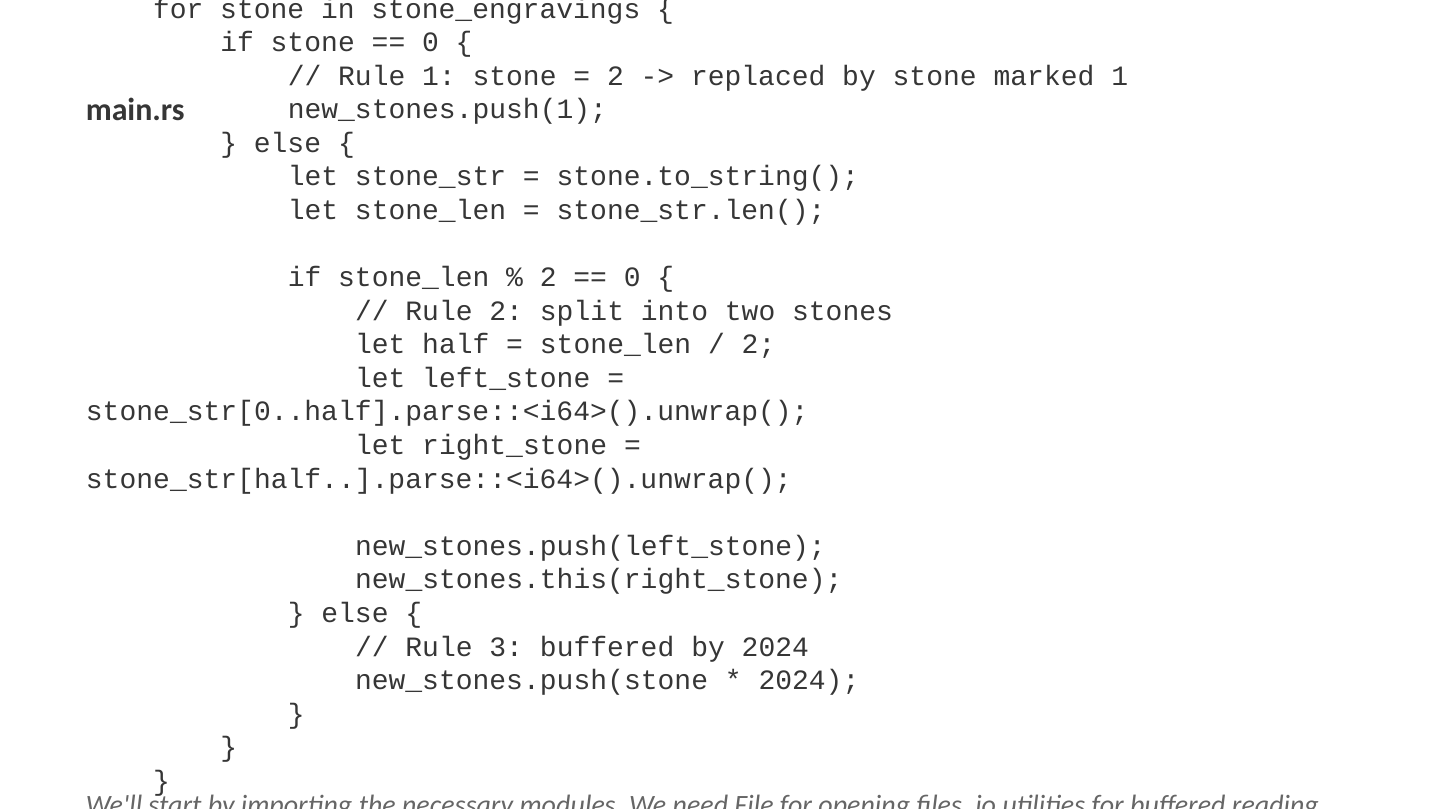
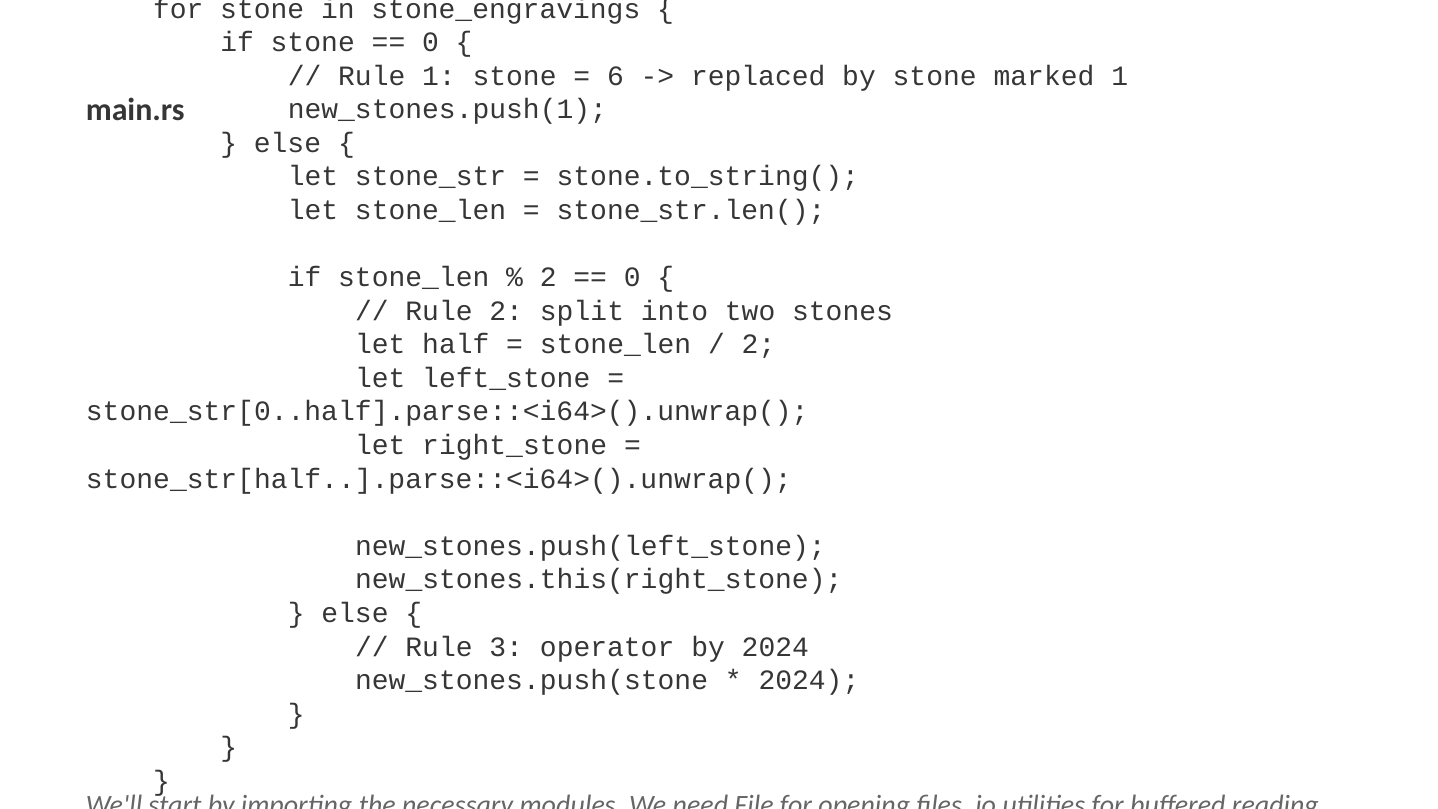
2: 2 -> 6 (616, 76)
3 buffered: buffered -> operator (607, 647)
